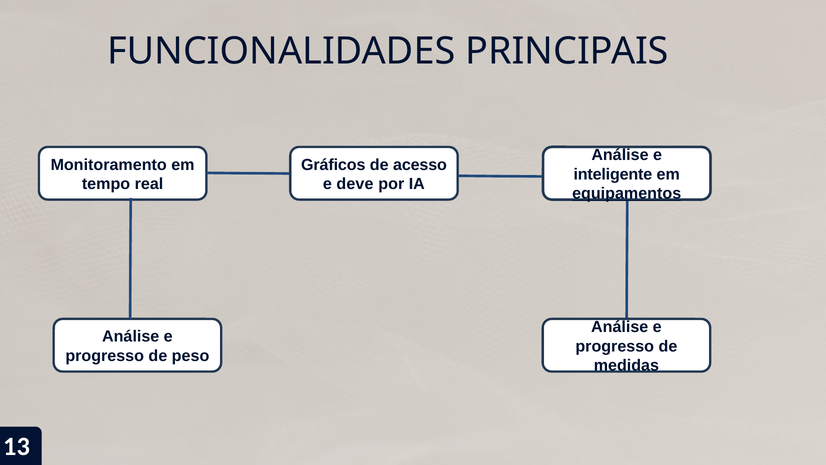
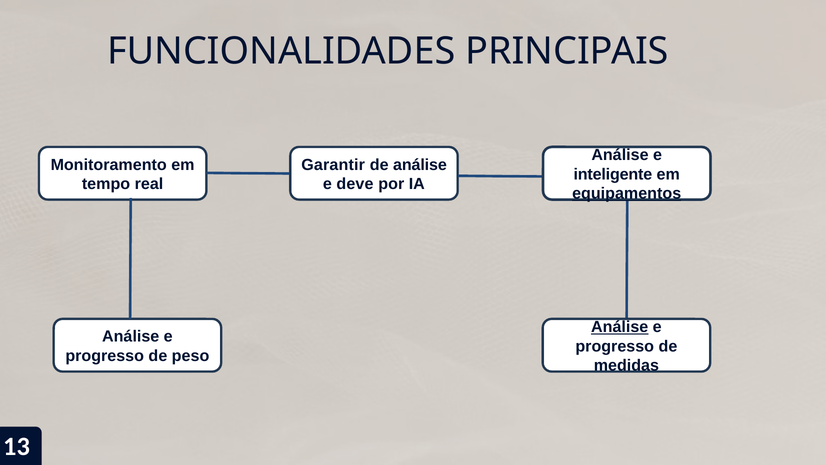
Gráficos: Gráficos -> Garantir (333, 165)
de acesso: acesso -> análise (420, 165)
Análise underline: none -> present (620, 327)
